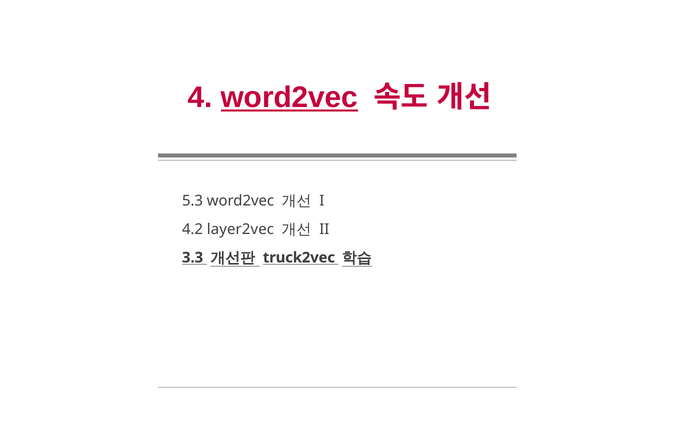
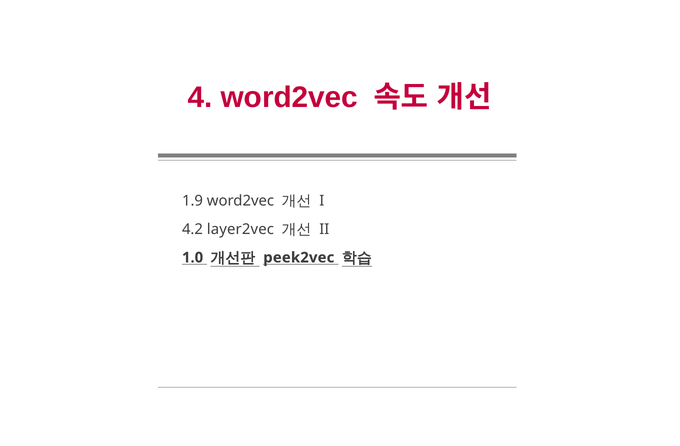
word2vec underline: present -> none (289, 98)
5.3: 5.3 -> 1.9 (193, 201)
3.3: 3.3 -> 1.0 (193, 258)
truck2vec: truck2vec -> peek2vec (299, 258)
